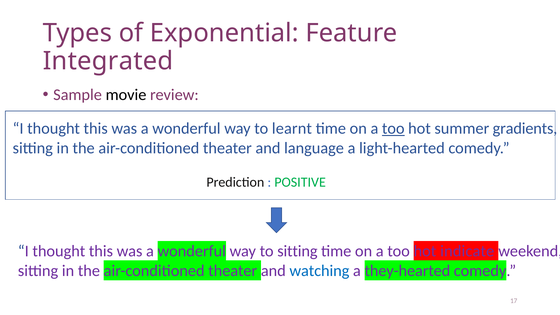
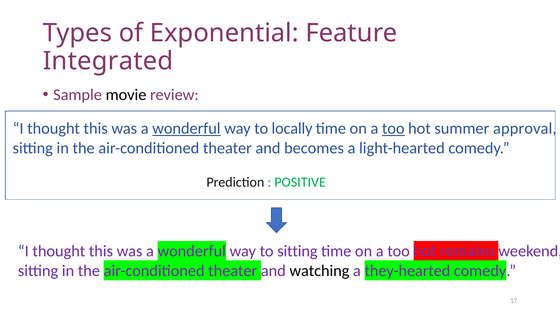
wonderful underline: none -> present (186, 129)
learnt: learnt -> locally (292, 129)
gradients: gradients -> approval (525, 129)
language: language -> becomes (314, 148)
indicate: indicate -> remains (467, 251)
watching colour: blue -> black (319, 271)
